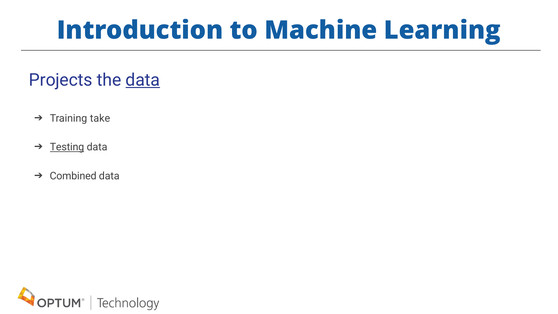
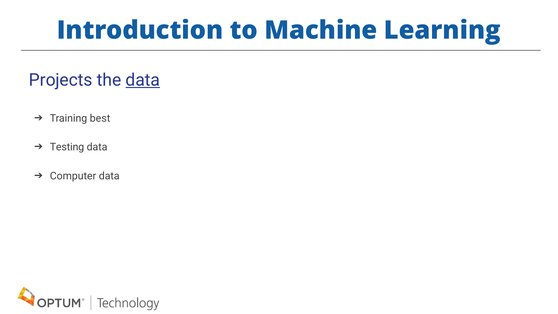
take: take -> best (100, 118)
Testing underline: present -> none (67, 147)
Combined: Combined -> Computer (73, 176)
